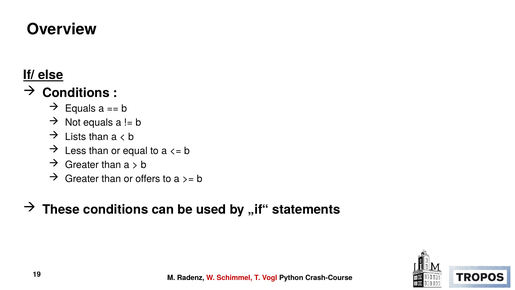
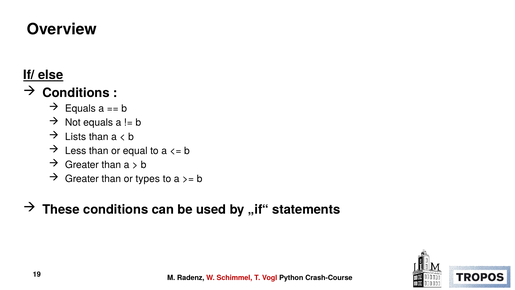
offers: offers -> types (148, 179)
